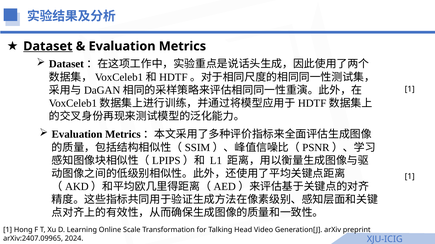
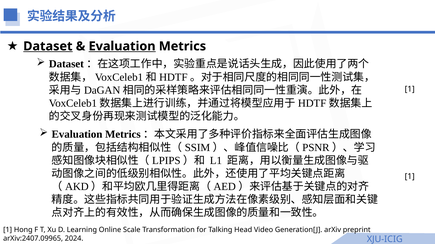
Evaluation underline: none -> present (122, 46)
